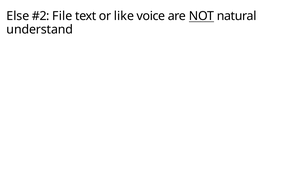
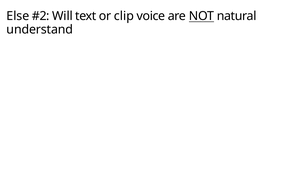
File: File -> Will (62, 16)
like: like -> clip (124, 16)
